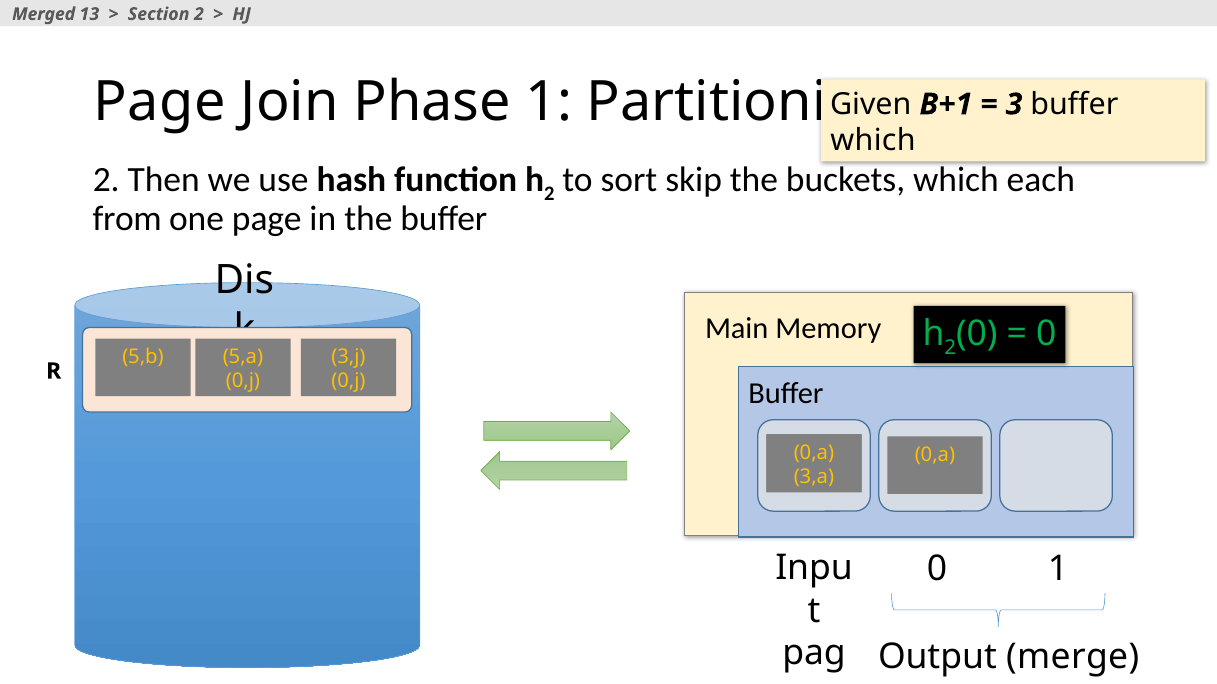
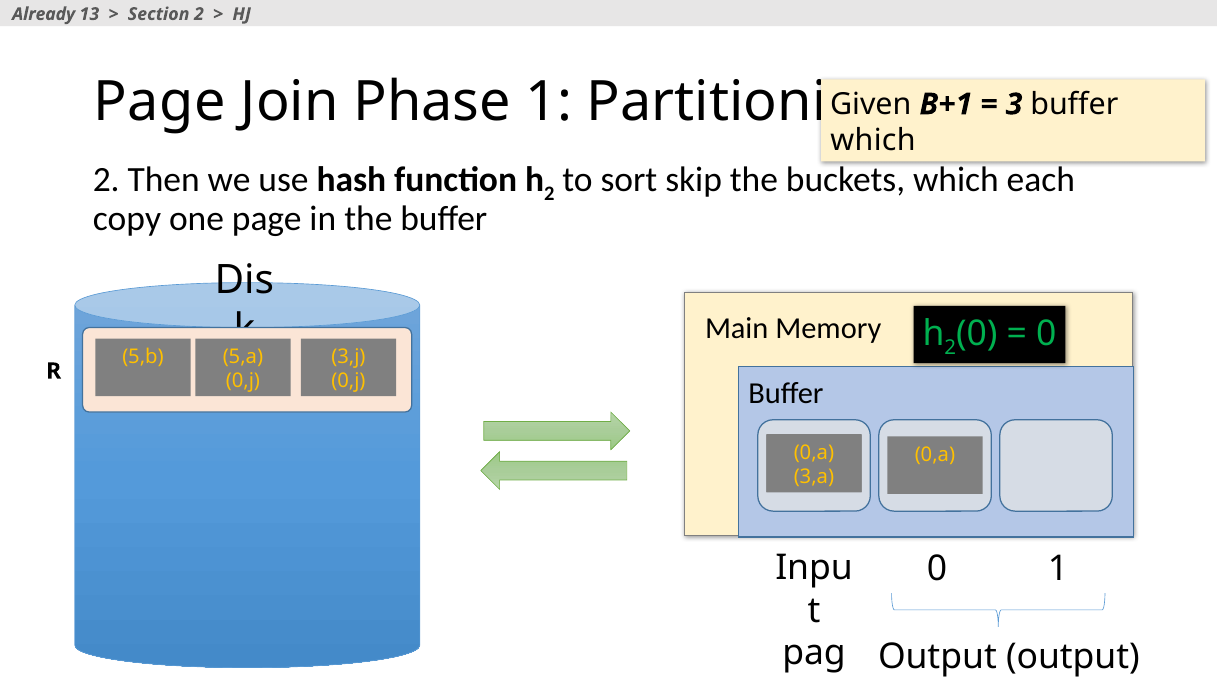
Merged: Merged -> Already (44, 14)
from: from -> copy (127, 219)
Output merge: merge -> output (1073, 657)
